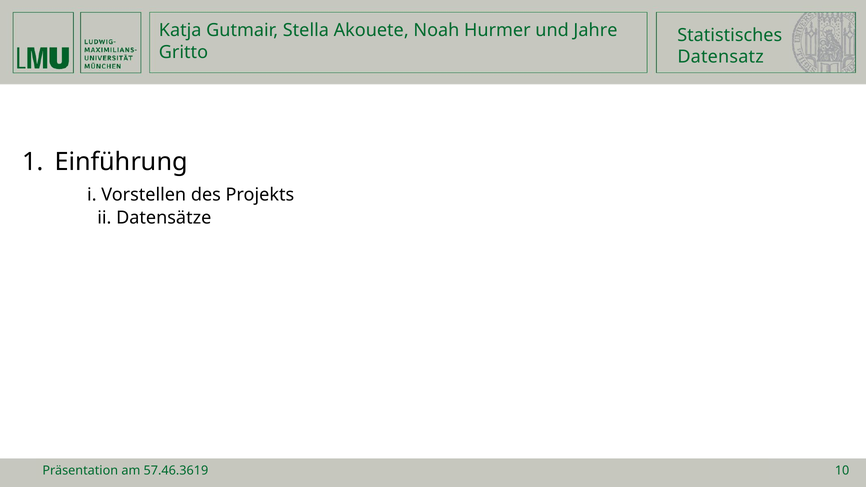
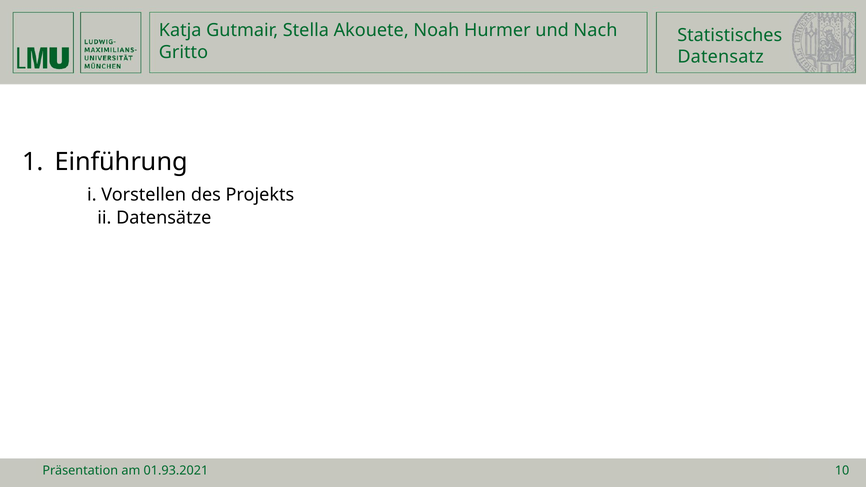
Jahre: Jahre -> Nach (595, 30)
57.46.3619: 57.46.3619 -> 01.93.2021 (176, 470)
